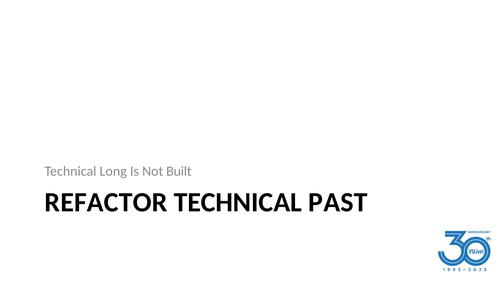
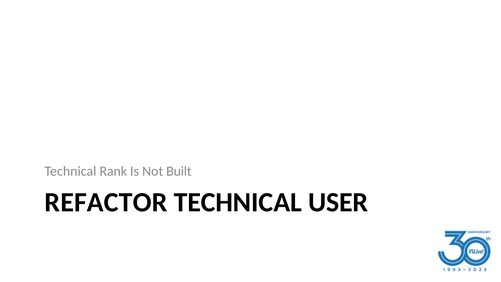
Long: Long -> Rank (113, 171)
PAST: PAST -> USER (338, 202)
